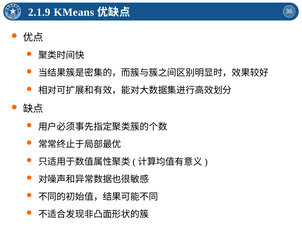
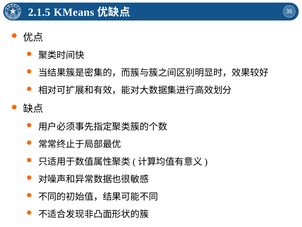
2.1.9: 2.1.9 -> 2.1.5 (39, 12)
